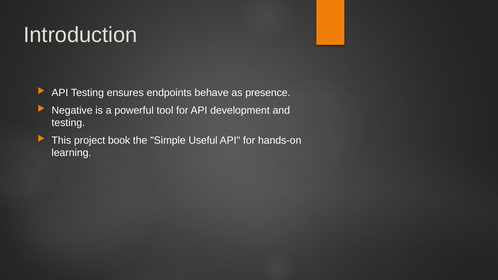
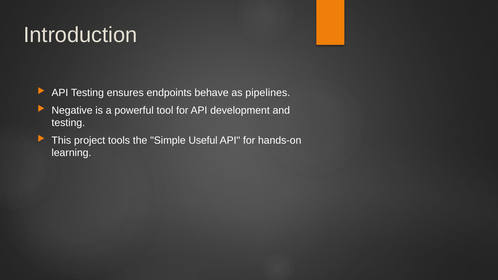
presence: presence -> pipelines (268, 93)
book: book -> tools (119, 140)
